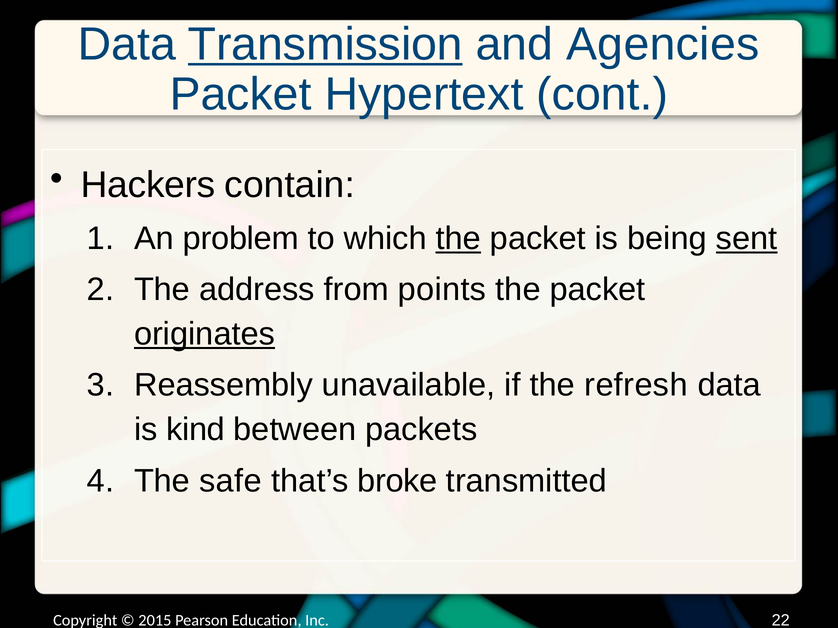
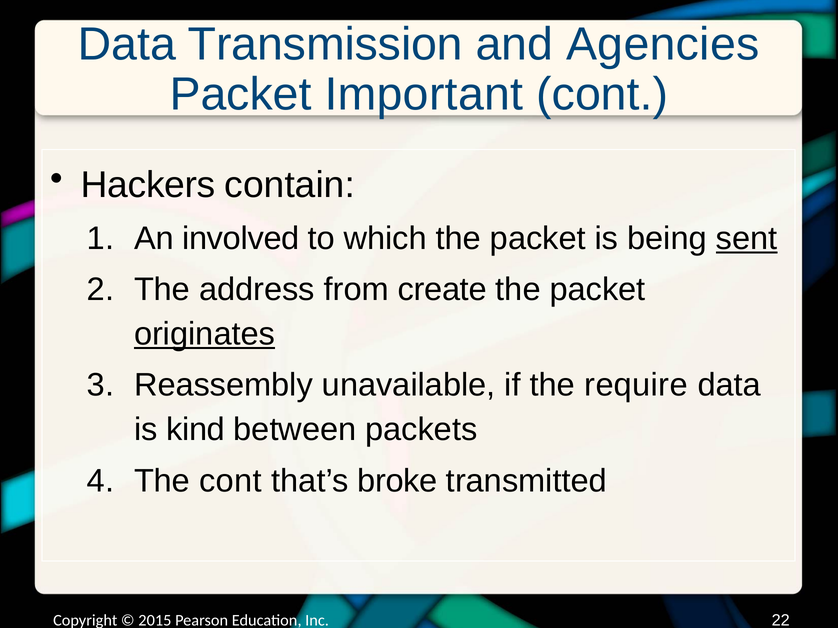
Transmission underline: present -> none (325, 44)
Hypertext: Hypertext -> Important (424, 95)
problem: problem -> involved (241, 239)
the underline: present -> none (458, 239)
points: points -> create (442, 290)
refresh: refresh -> require (636, 385)
The safe: safe -> cont (231, 481)
